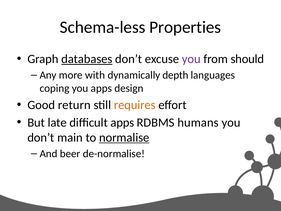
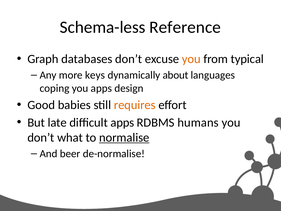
Properties: Properties -> Reference (185, 27)
databases underline: present -> none (87, 59)
you colour: purple -> orange (191, 59)
should: should -> typical (247, 59)
with: with -> keys (95, 75)
depth: depth -> about (175, 75)
return: return -> babies (74, 105)
main: main -> what (70, 137)
